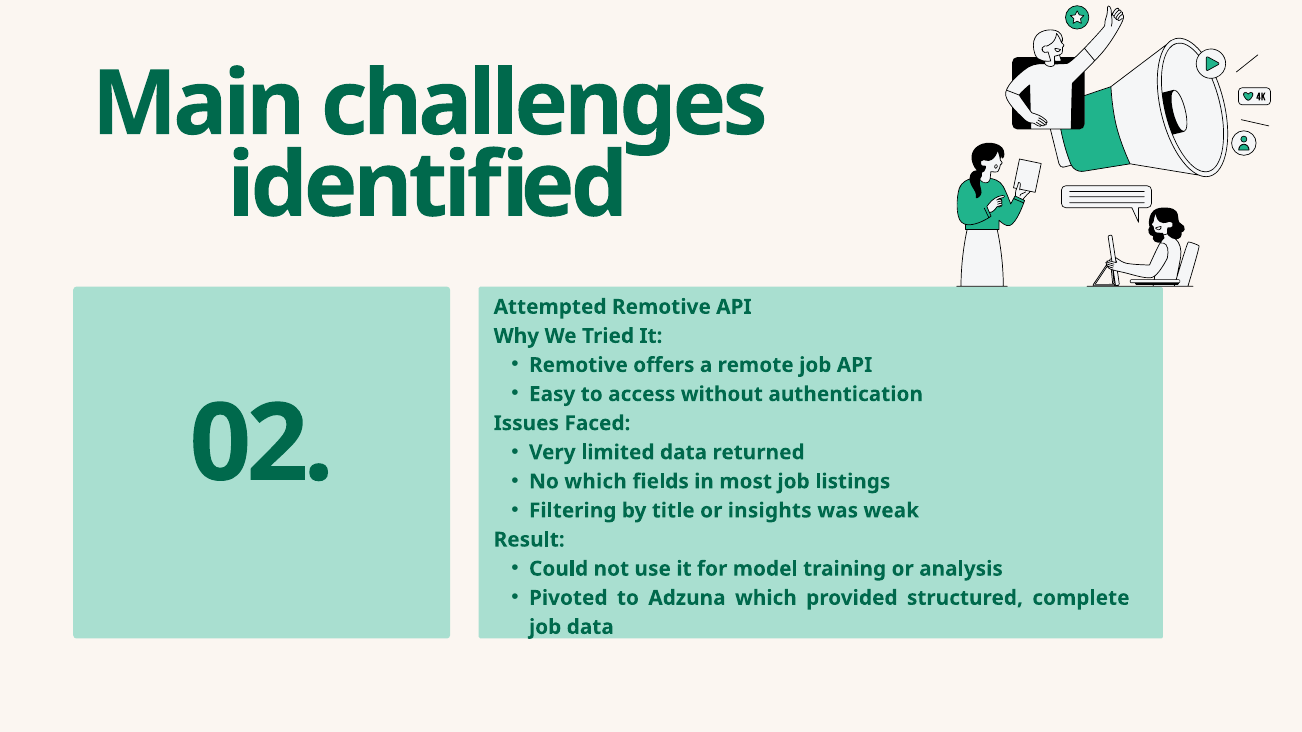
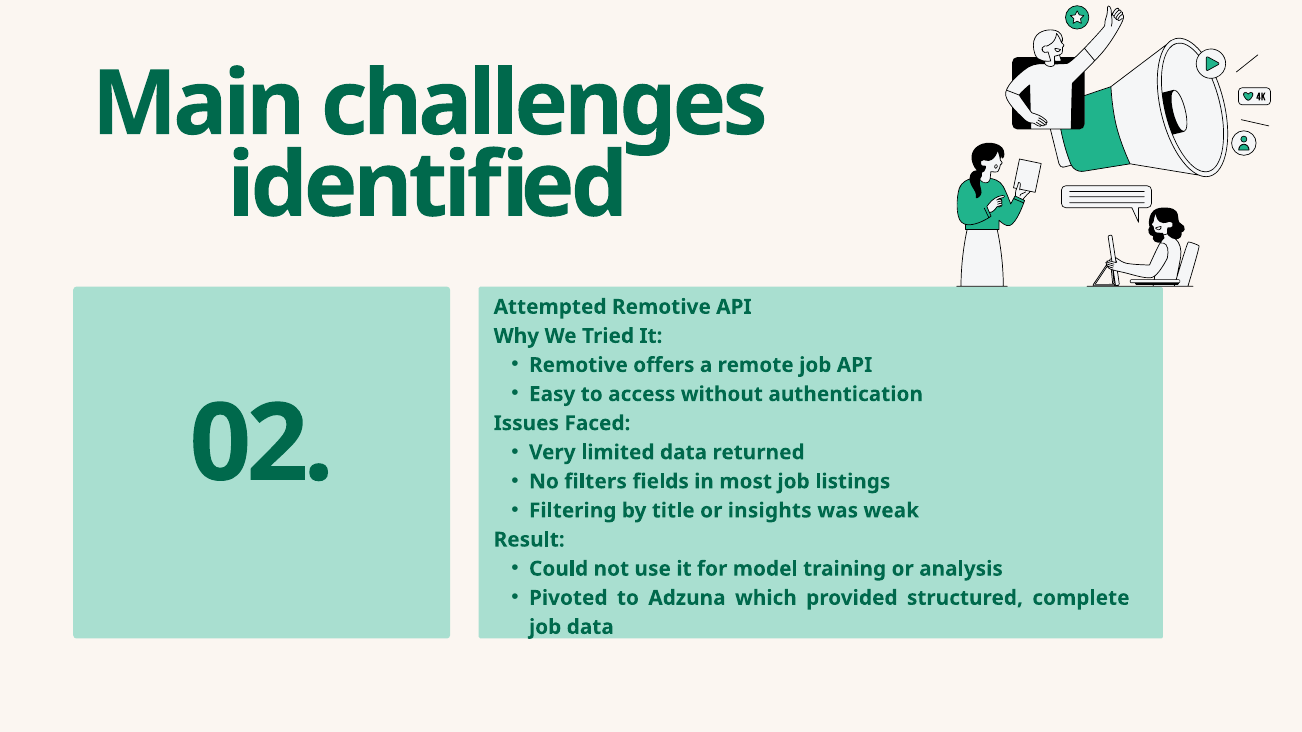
No which: which -> filters (596, 482)
